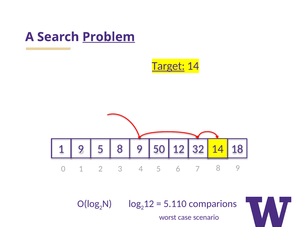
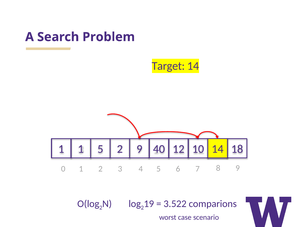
Problem underline: present -> none (109, 37)
Target underline: present -> none (168, 66)
1 9: 9 -> 1 (81, 149)
5 8: 8 -> 2 (120, 149)
50: 50 -> 40 (159, 149)
32: 32 -> 10 (198, 149)
2 12: 12 -> 19 (149, 203)
5.110: 5.110 -> 3.522 (175, 203)
